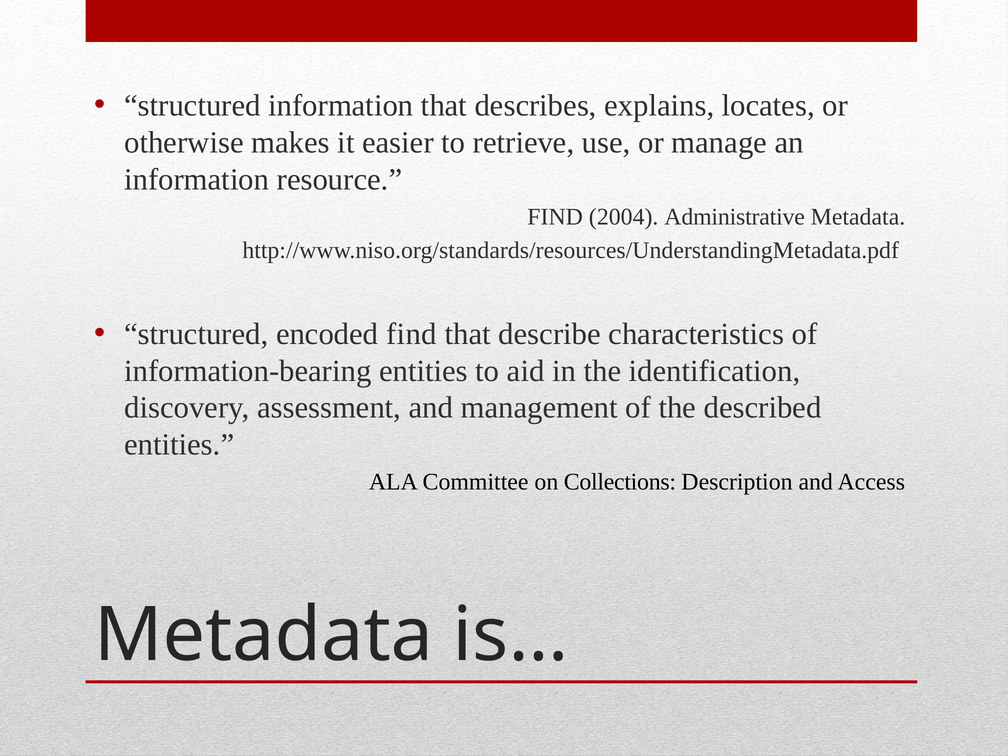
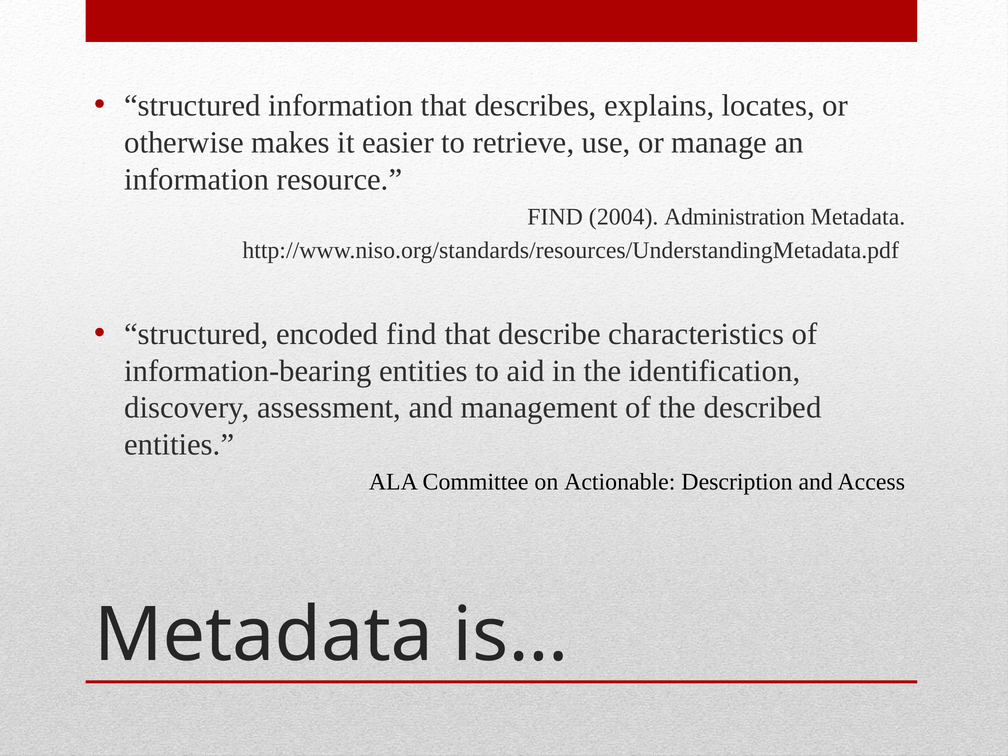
Administrative: Administrative -> Administration (735, 217)
Collections: Collections -> Actionable (620, 482)
